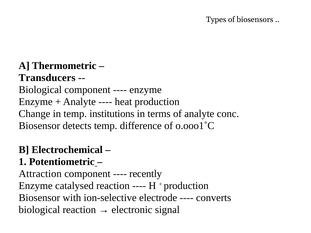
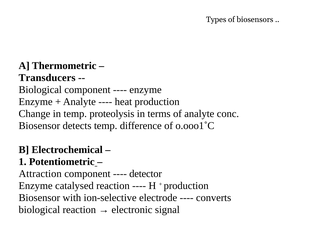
institutions: institutions -> proteolysis (112, 114)
recently: recently -> detector (146, 174)
